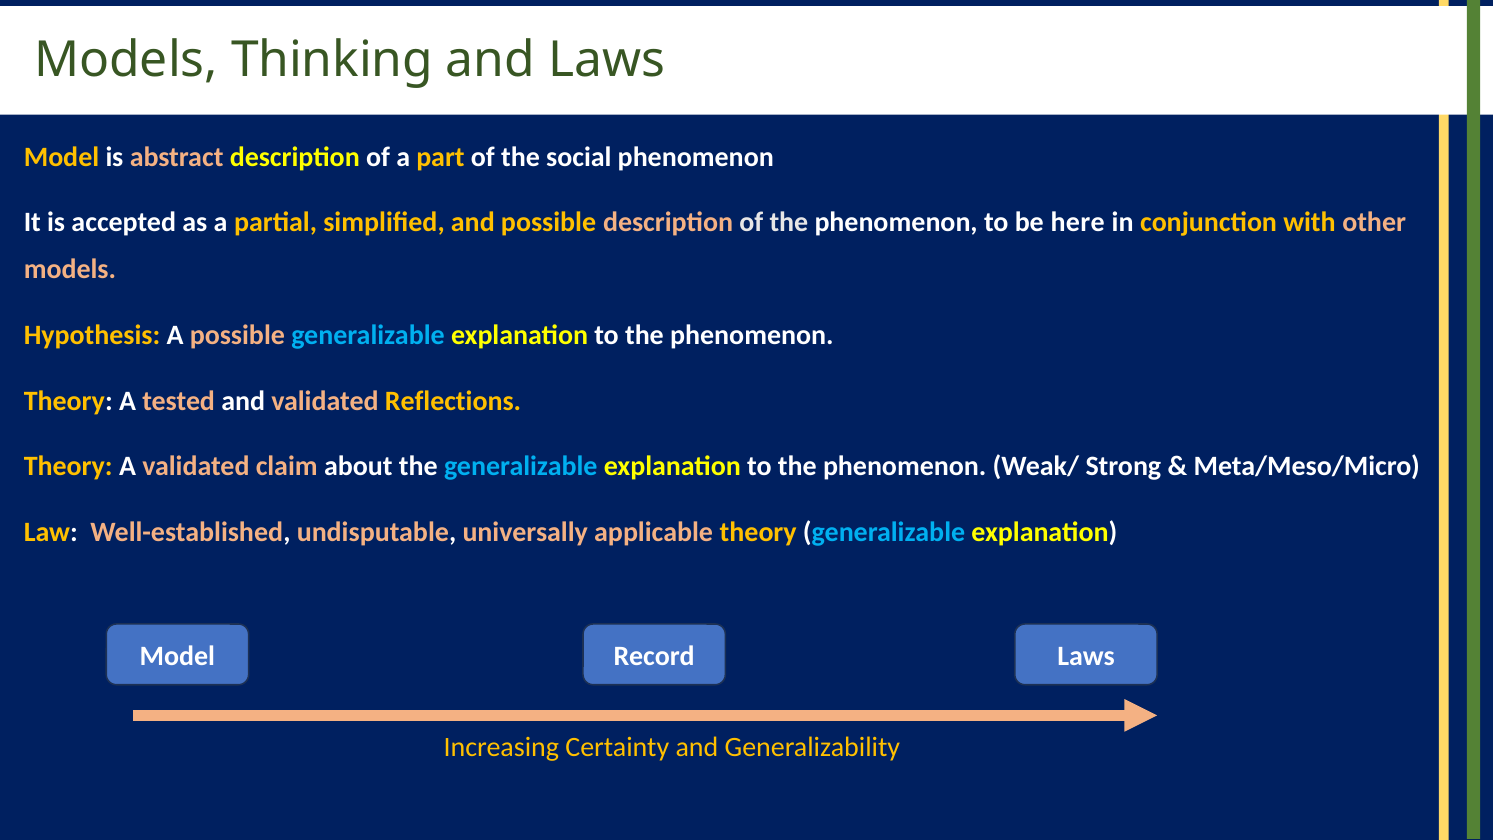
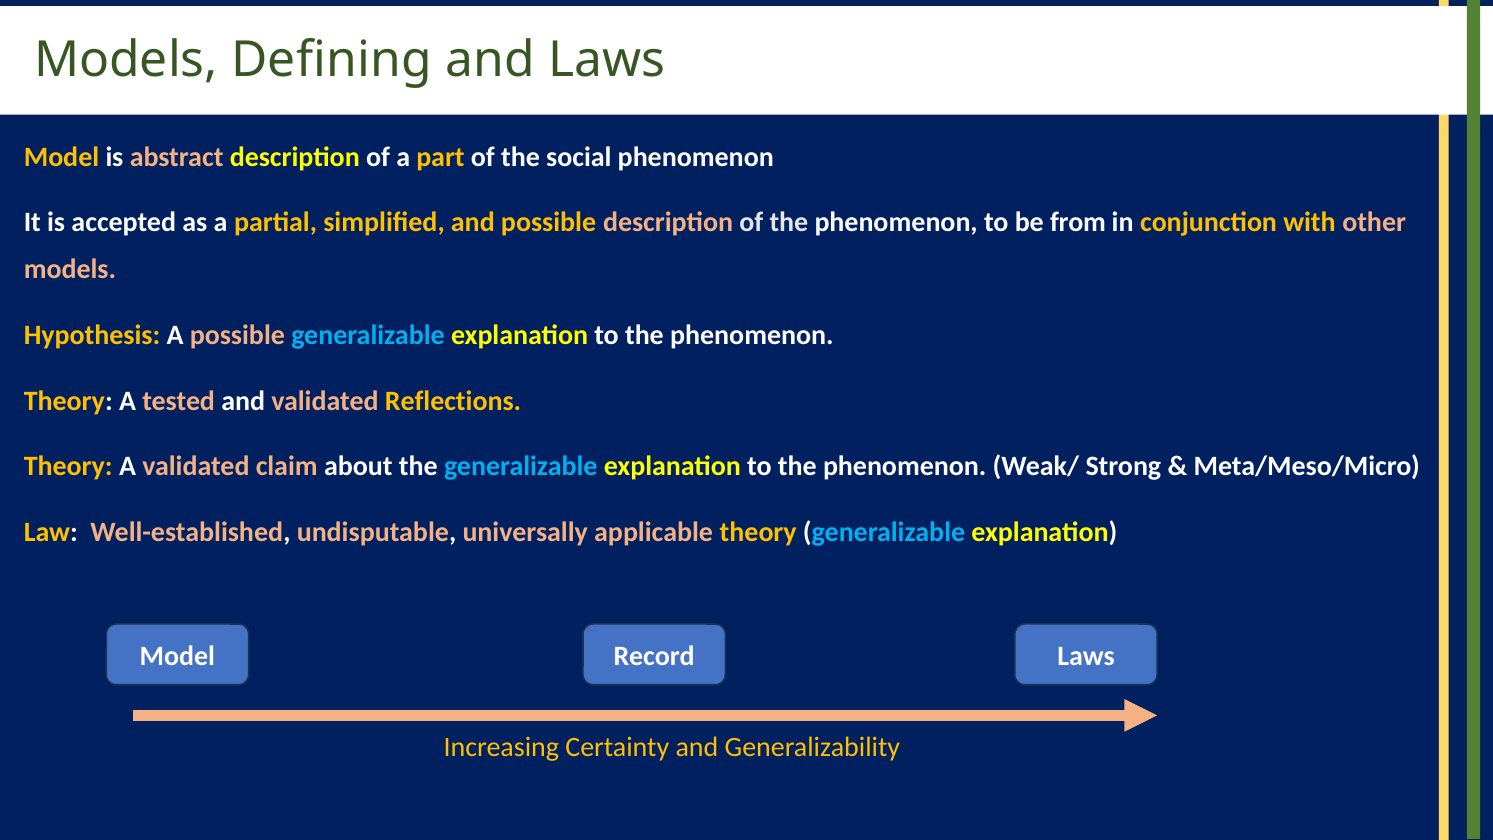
Thinking: Thinking -> Defining (332, 60)
here: here -> from (1078, 223)
